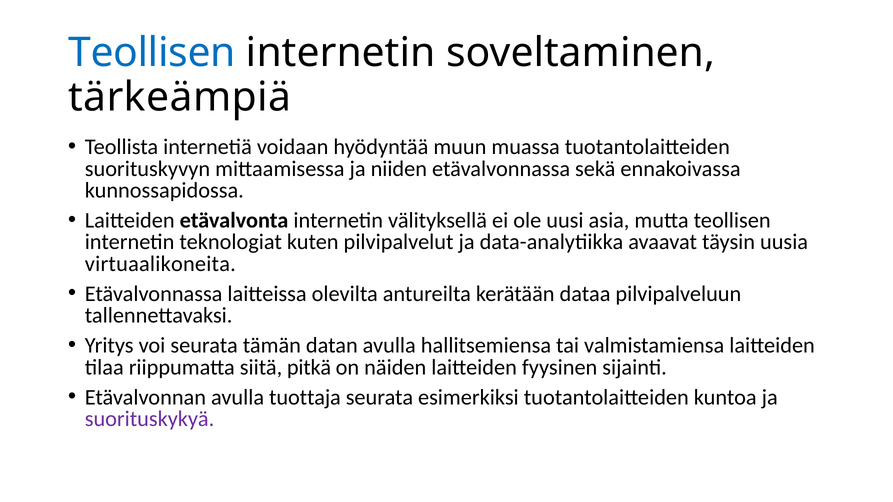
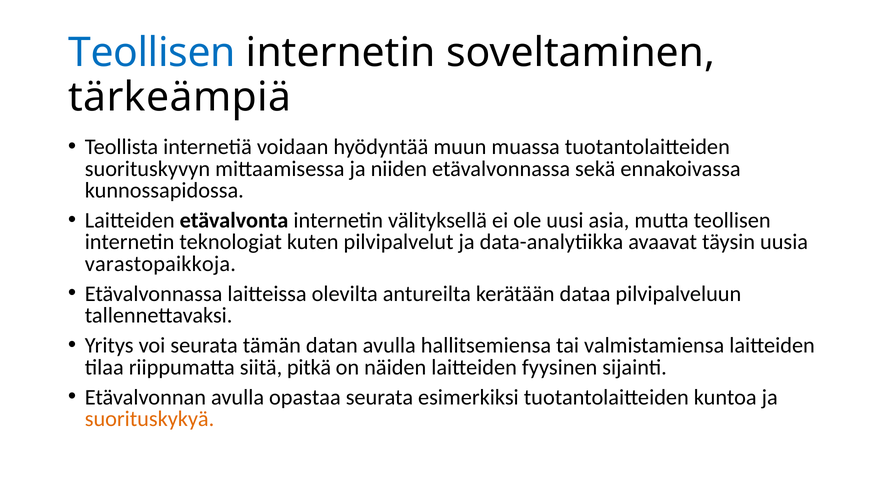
virtuaalikoneita: virtuaalikoneita -> varastopaikkoja (160, 264)
tuottaja: tuottaja -> opastaa (305, 397)
suorituskykyä colour: purple -> orange (150, 419)
